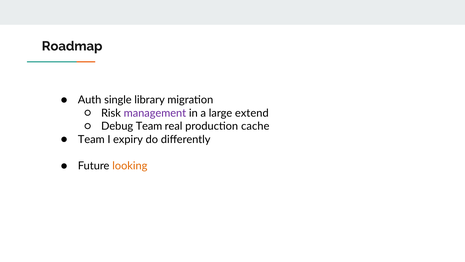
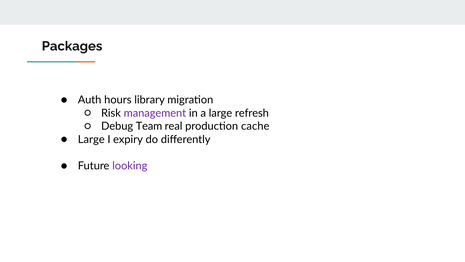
Roadmap: Roadmap -> Packages (72, 46)
single: single -> hours (118, 100)
extend: extend -> refresh (252, 113)
Team: Team -> Large (91, 139)
looking colour: orange -> purple (130, 166)
